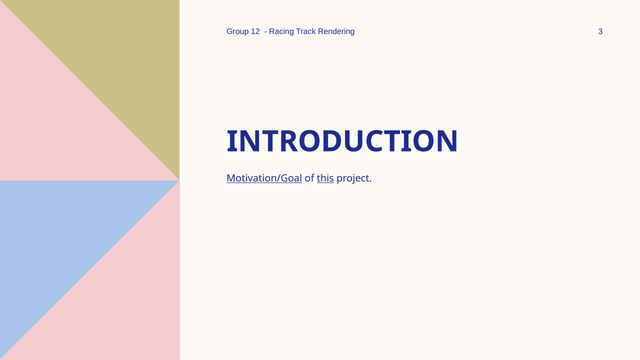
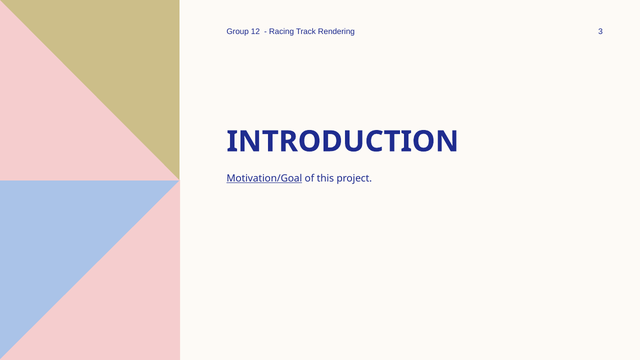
this underline: present -> none (325, 178)
